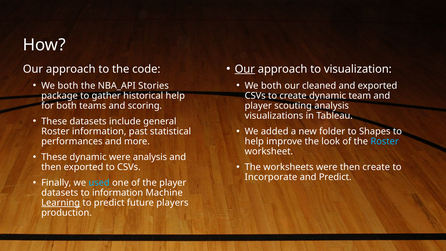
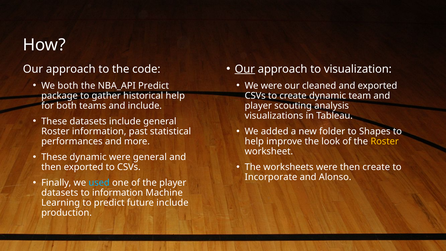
NBA_API Stories: Stories -> Predict (154, 86)
both: both -> were (271, 86)
and scoring: scoring -> include (145, 106)
Roster colour: light blue -> yellow (385, 141)
were analysis: analysis -> general (150, 157)
and Predict: Predict -> Alonso (335, 177)
Learning underline: present -> none (61, 203)
future players: players -> include (172, 203)
